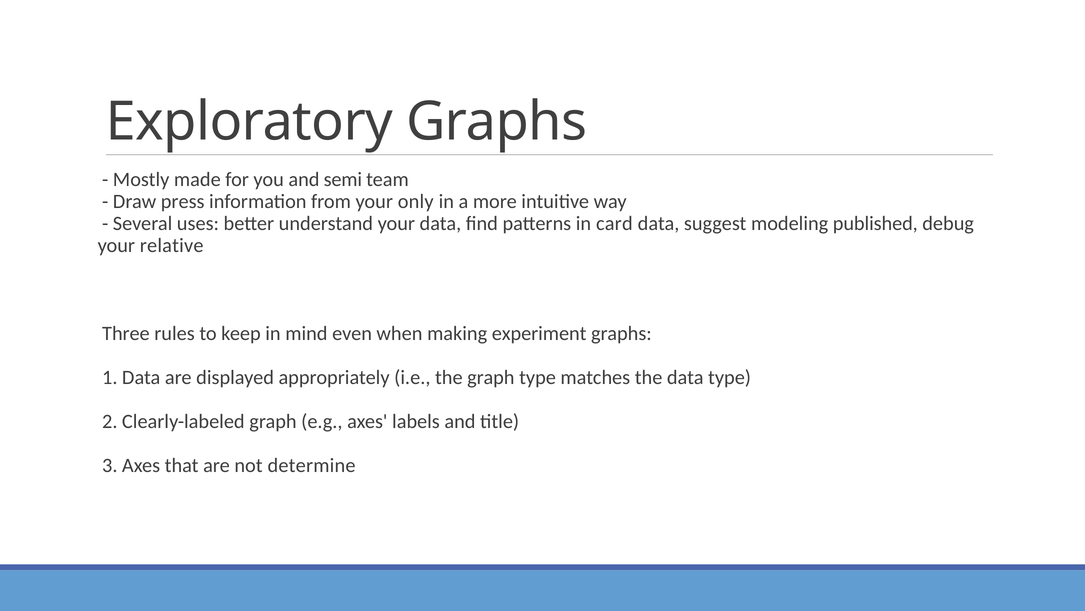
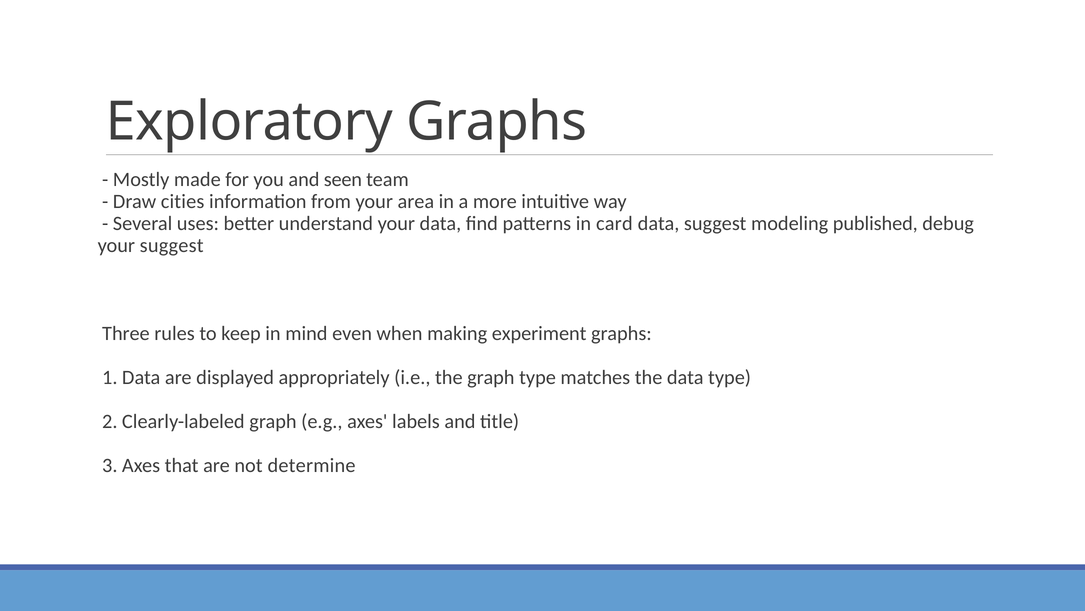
semi: semi -> seen (343, 179)
press: press -> cities (183, 201)
only: only -> area (416, 201)
your relative: relative -> suggest (172, 245)
